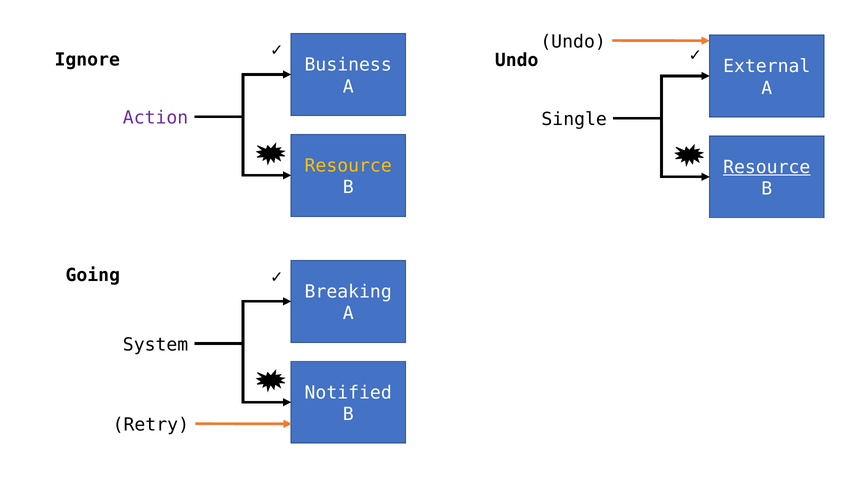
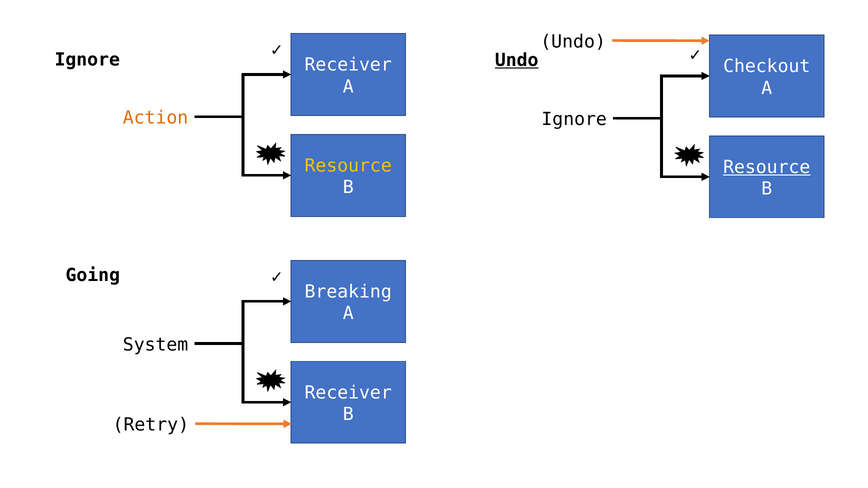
Undo underline: none -> present (517, 60)
Business: Business -> Receiver (348, 65)
External: External -> Checkout (767, 66)
Action colour: purple -> orange (156, 118)
Single: Single -> Ignore (574, 119)
Notified: Notified -> Receiver (348, 393)
